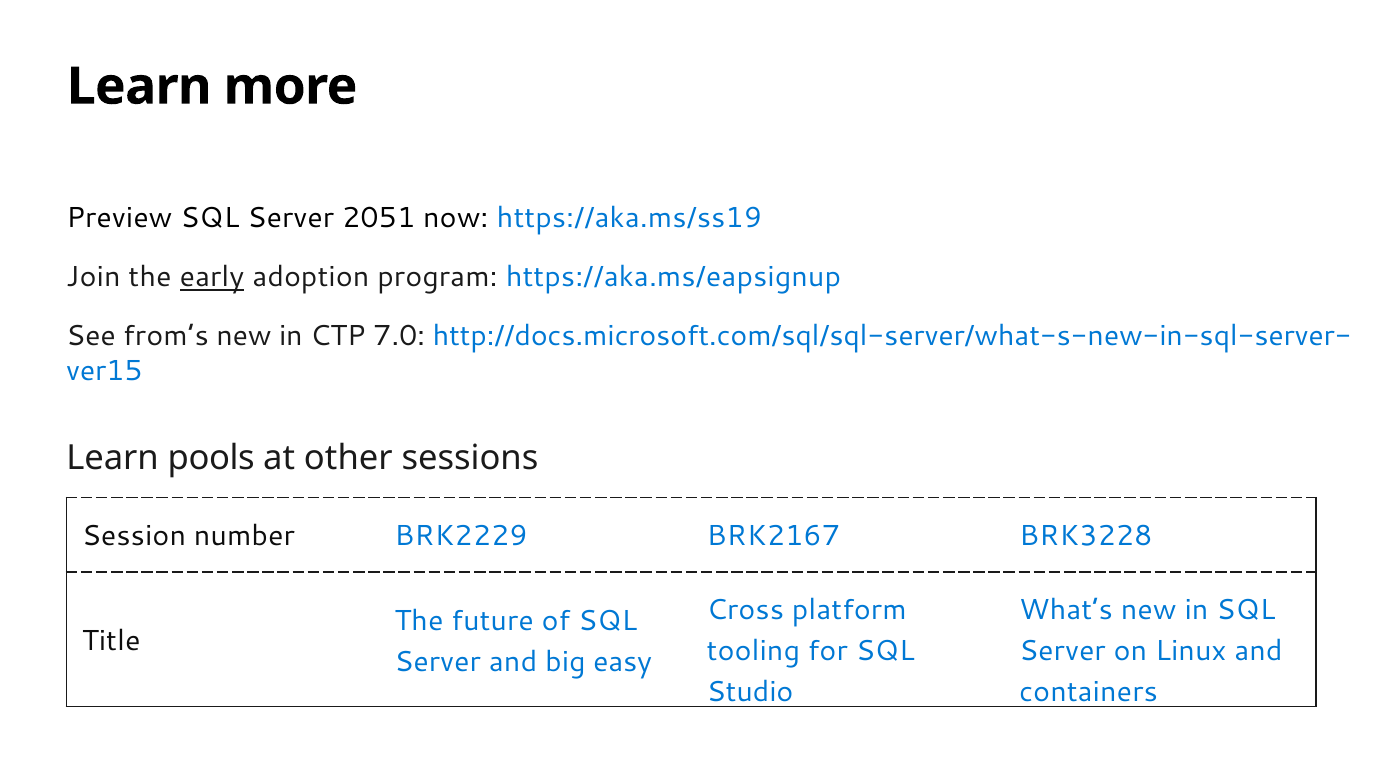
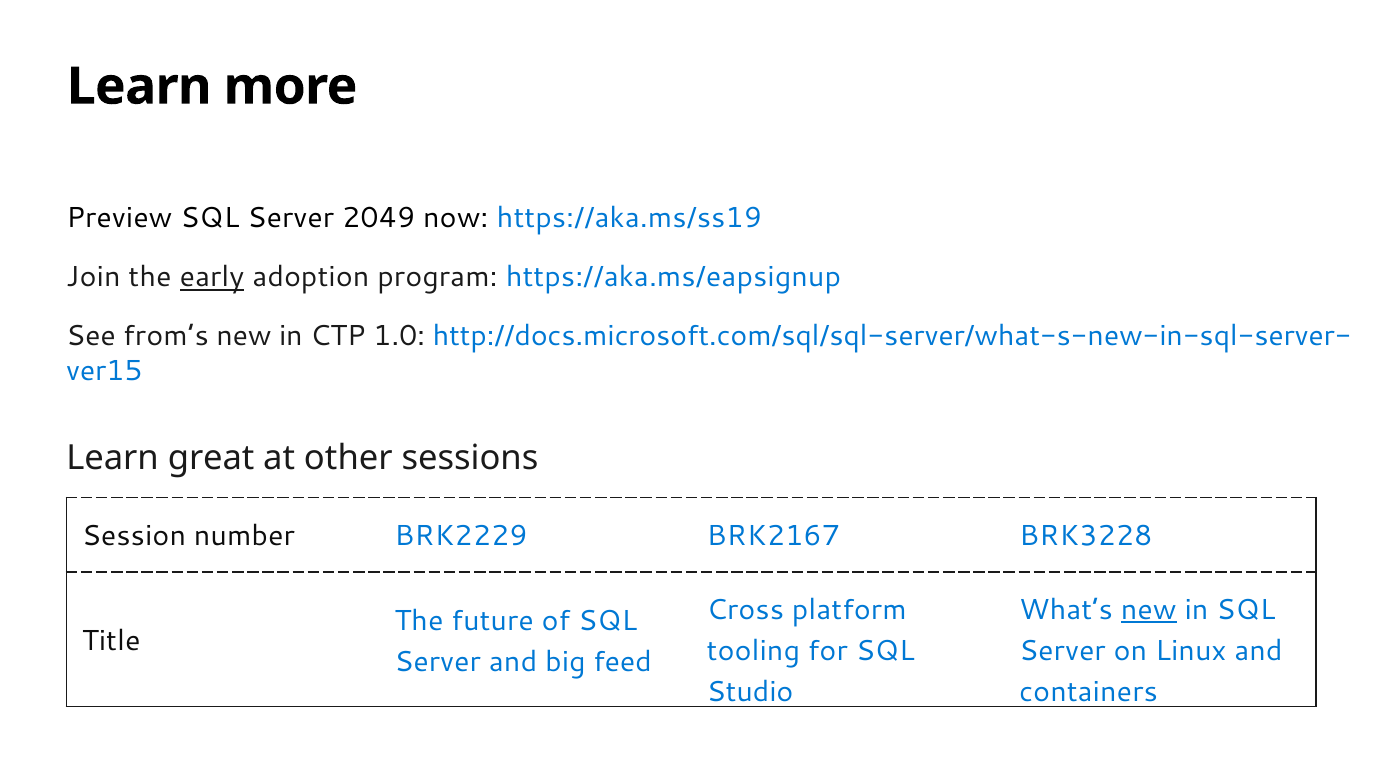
2051: 2051 -> 2049 (379, 218)
7.0: 7.0 -> 1.0 (399, 336)
pools: pools -> great (211, 458)
new underline: none -> present (1149, 610)
easy: easy -> feed (623, 661)
